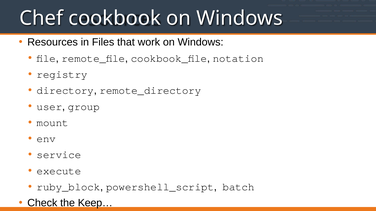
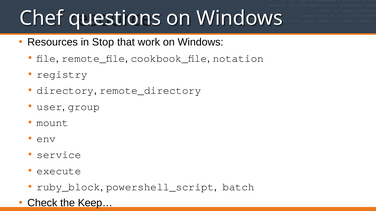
cookbook: cookbook -> questions (115, 18)
Files: Files -> Stop (103, 42)
